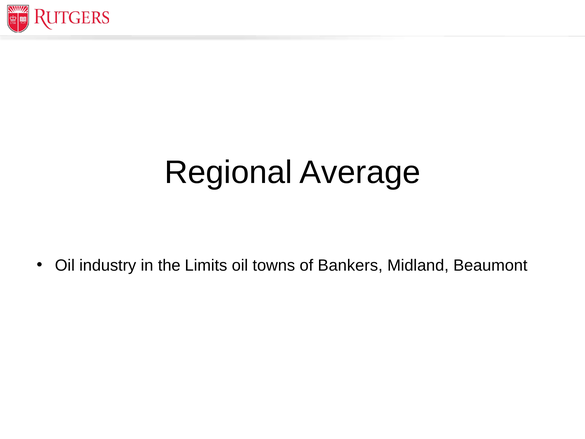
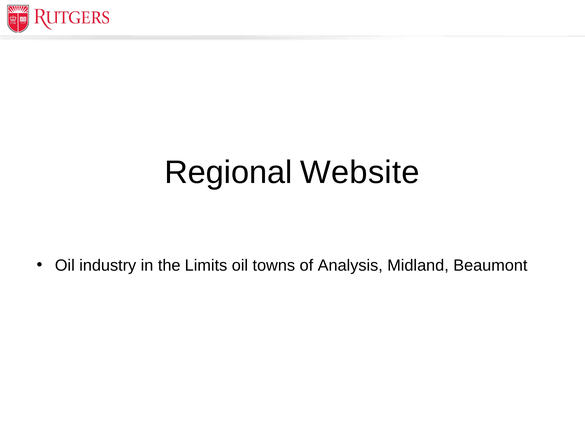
Average: Average -> Website (360, 172)
Bankers: Bankers -> Analysis (350, 265)
